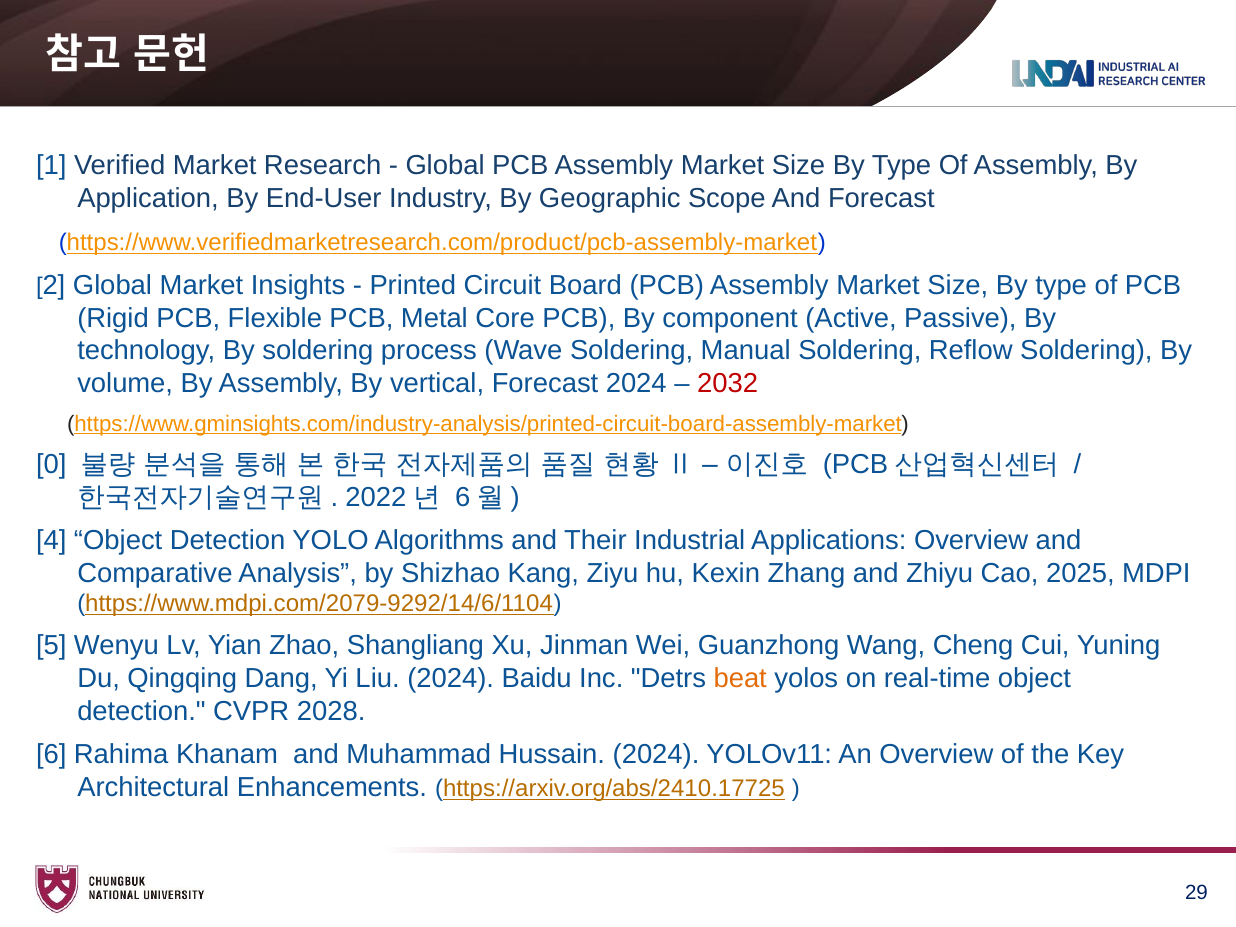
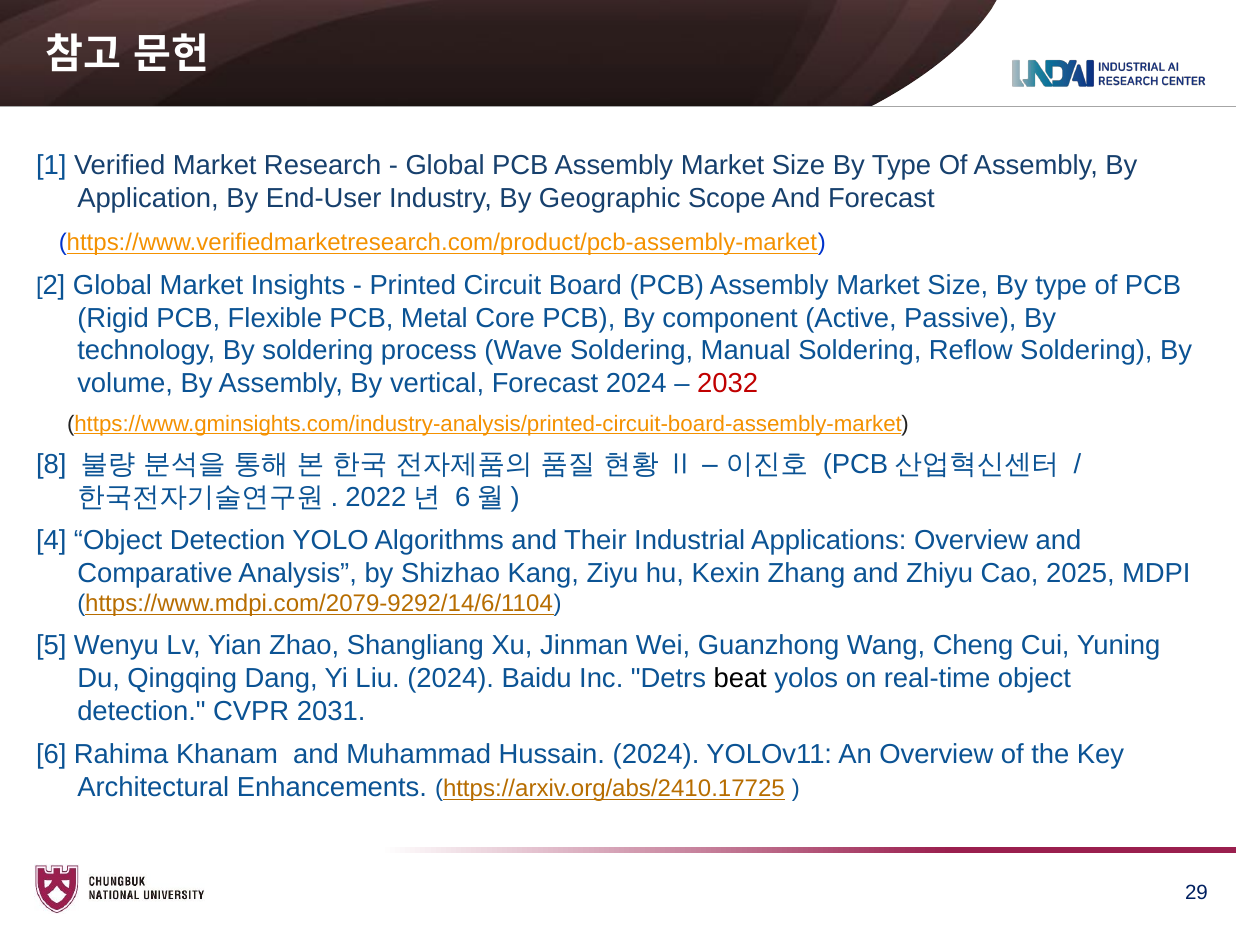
0: 0 -> 8 (51, 464)
beat colour: orange -> black (740, 678)
2028: 2028 -> 2031 (331, 711)
